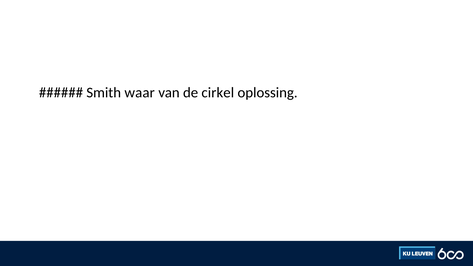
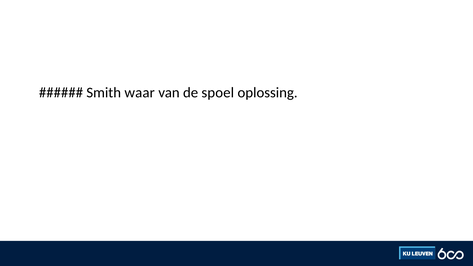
cirkel: cirkel -> spoel (218, 93)
